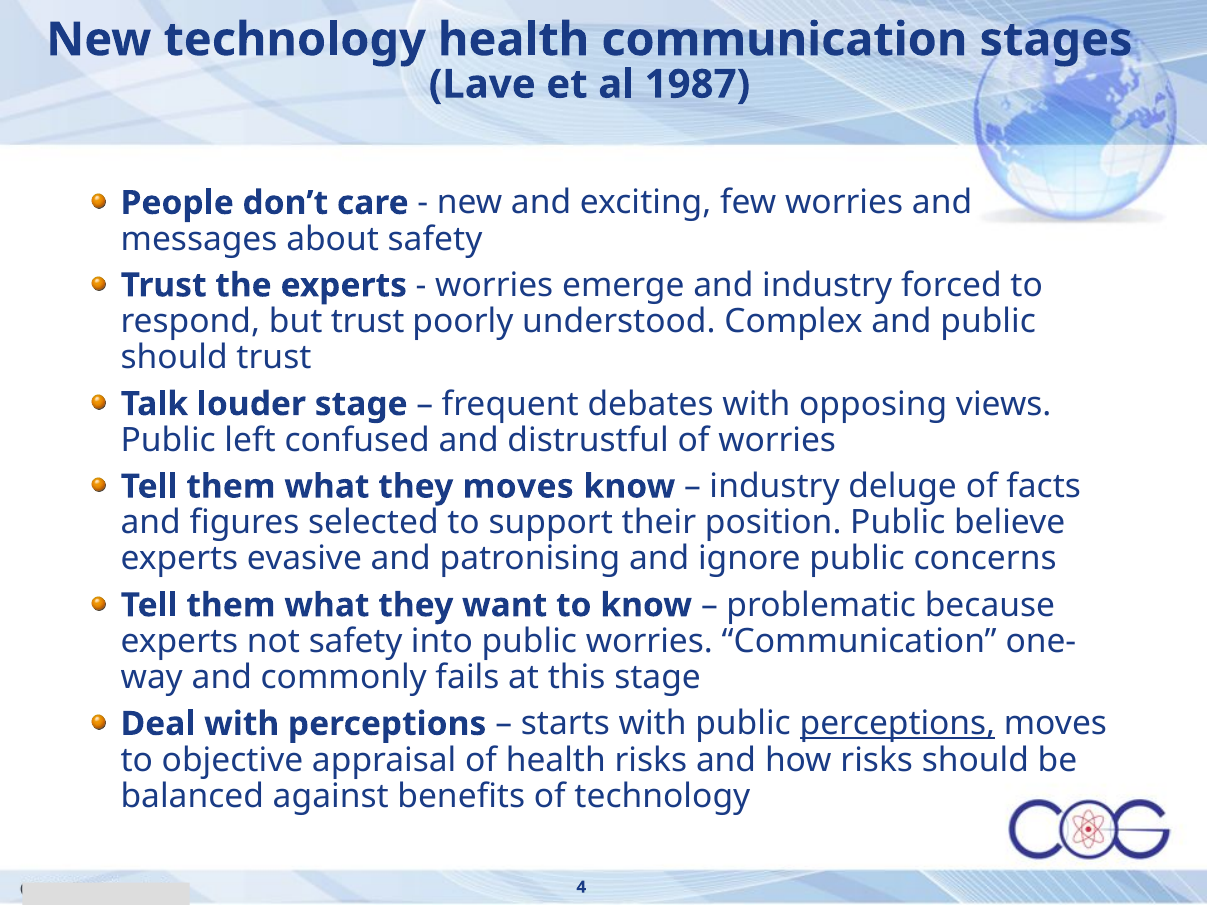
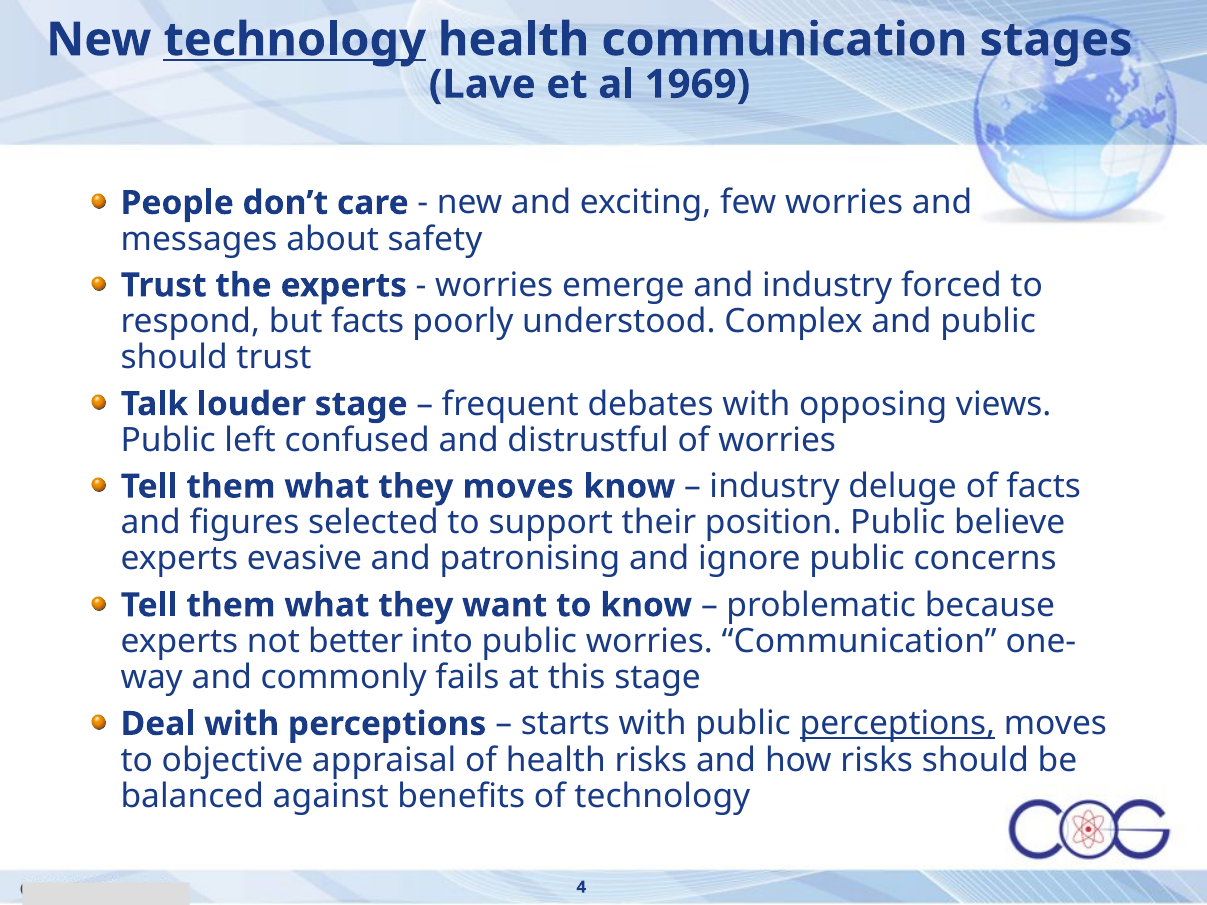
technology underline: none -> present (295, 40)
1987: 1987 -> 1969 (697, 84)
but trust: trust -> facts (368, 322)
not safety: safety -> better (356, 642)
